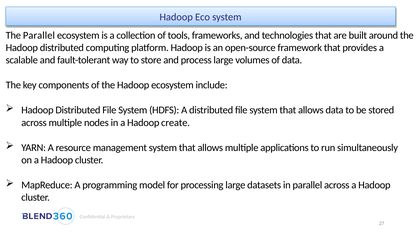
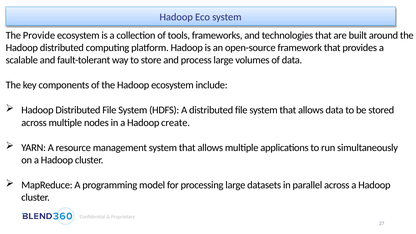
The Parallel: Parallel -> Provide (39, 35)
